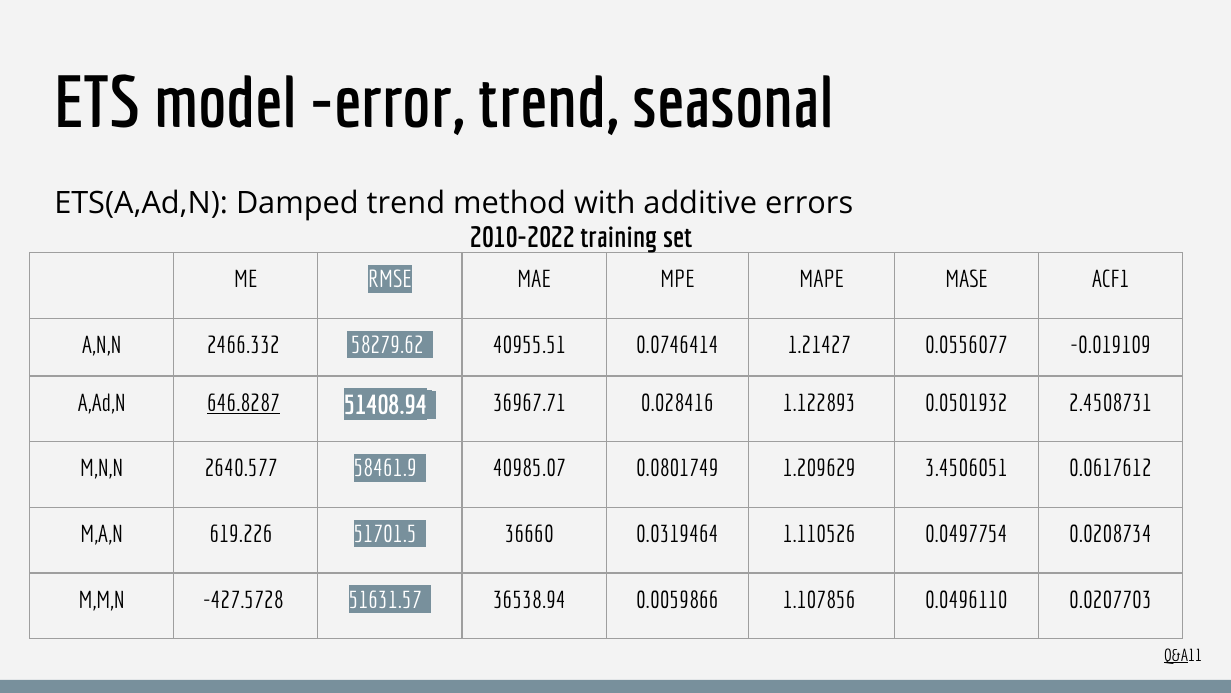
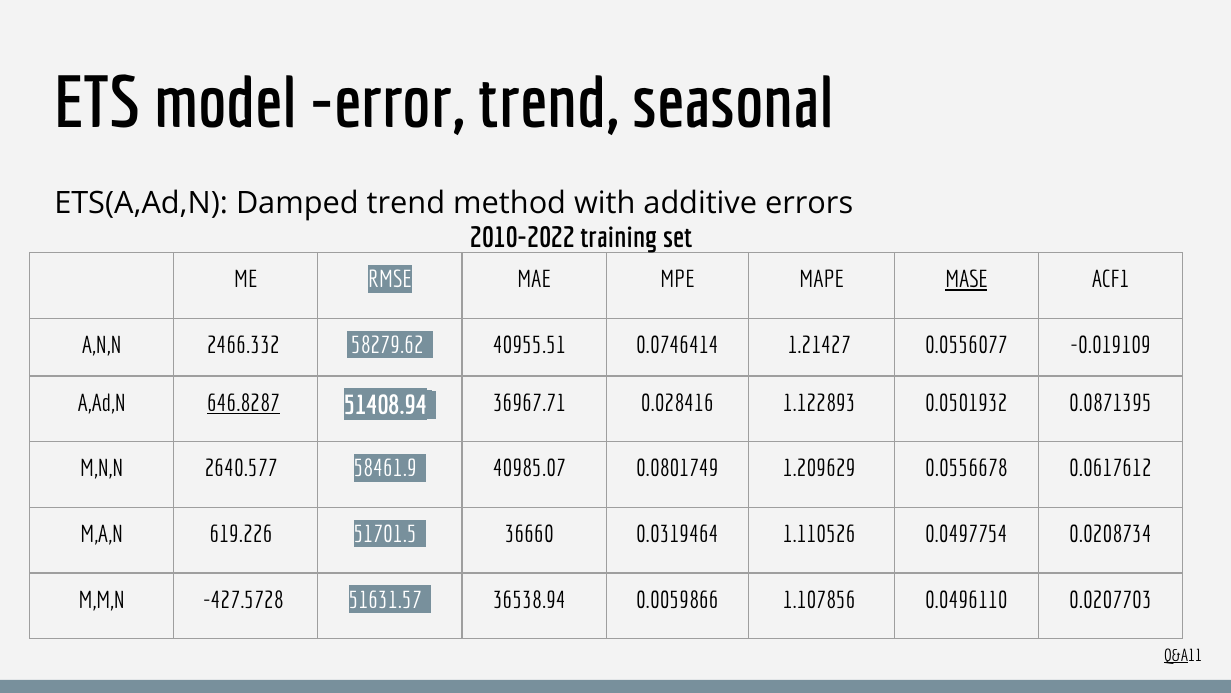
MASE underline: none -> present (967, 280)
2.4508731: 2.4508731 -> 0.0871395 (1111, 403)
3.4506051: 3.4506051 -> 0.0556678 (966, 469)
